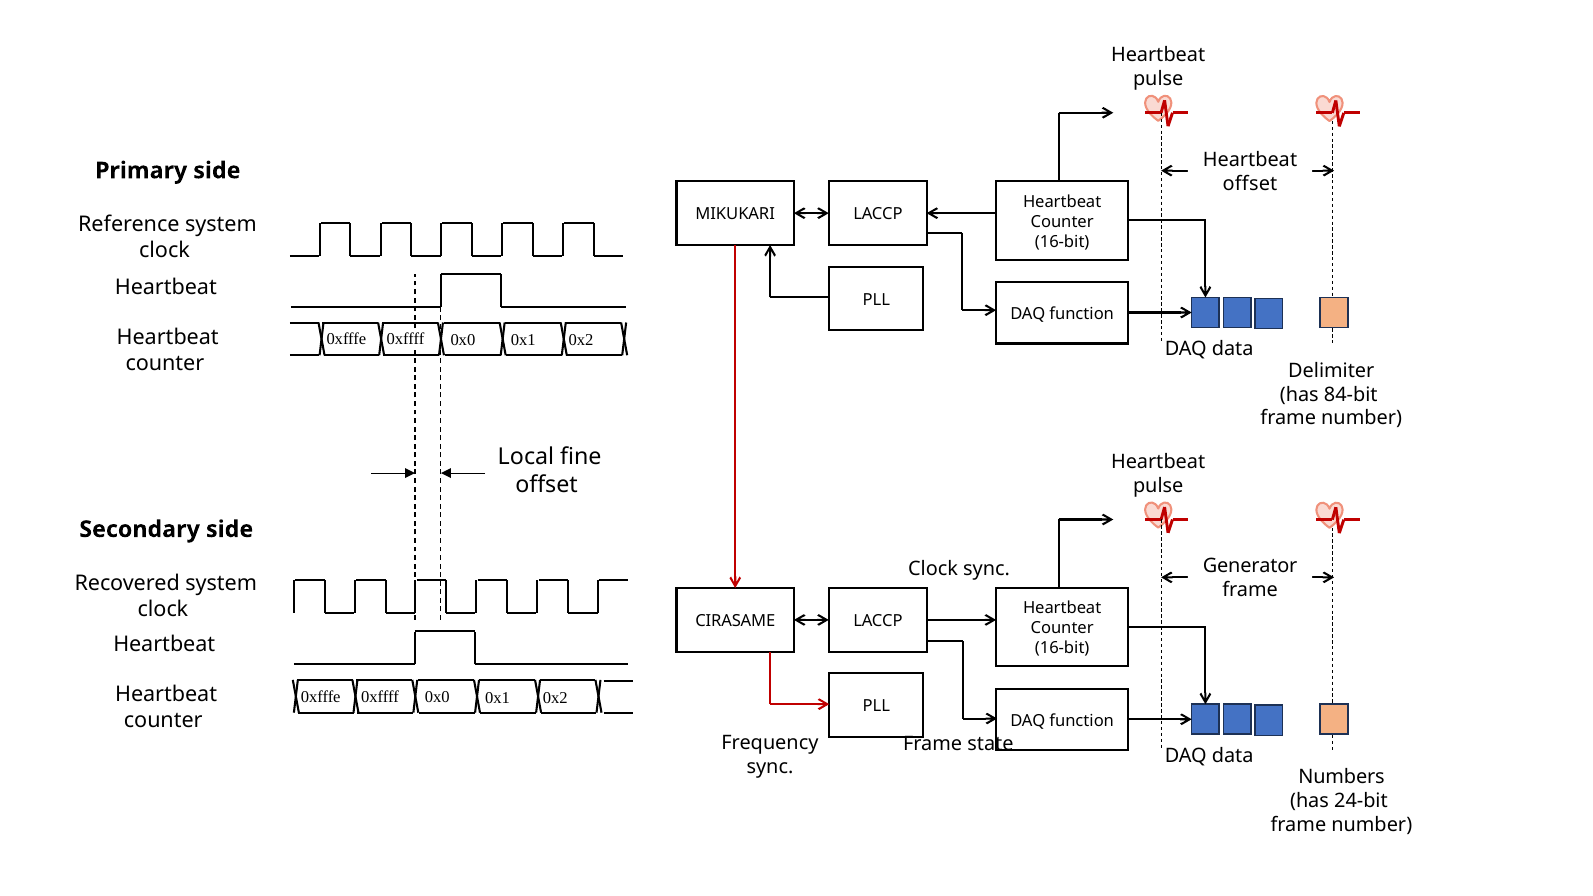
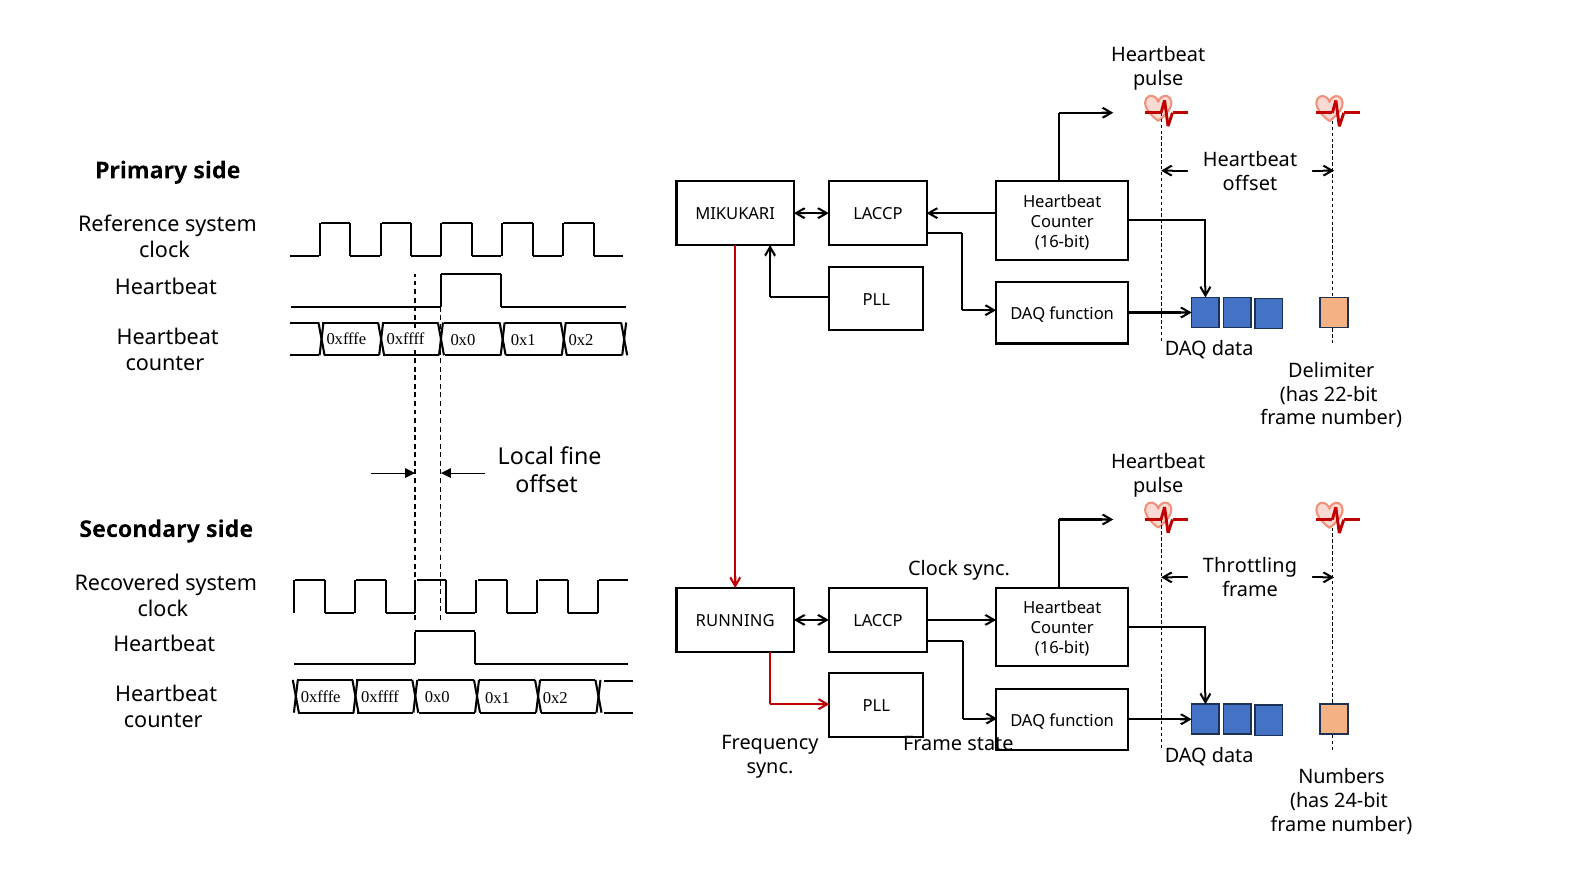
84-bit: 84-bit -> 22-bit (1351, 394)
Generator: Generator -> Throttling (1250, 566)
CIRASAME: CIRASAME -> RUNNING (735, 621)
